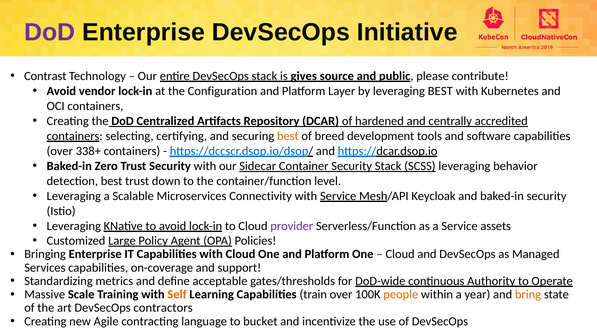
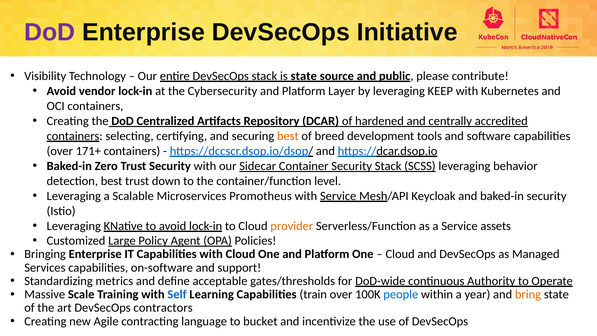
Contrast: Contrast -> Visibility (45, 76)
is gives: gives -> state (304, 76)
Configuration: Configuration -> Cybersecurity (223, 91)
leveraging BEST: BEST -> KEEP (440, 91)
338+: 338+ -> 171+ (88, 151)
Connectivity: Connectivity -> Promotheus (261, 196)
provider colour: purple -> orange (292, 226)
on-coverage: on-coverage -> on-software (162, 267)
Self colour: orange -> blue (177, 294)
people colour: orange -> blue (401, 294)
